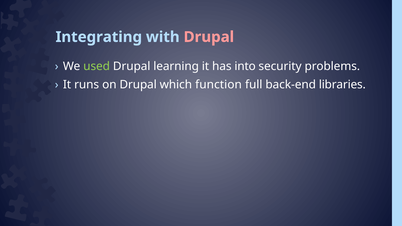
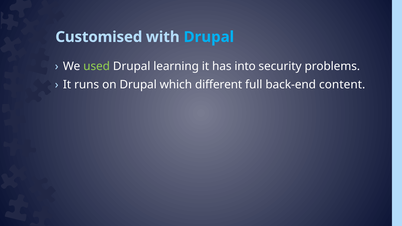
Integrating: Integrating -> Customised (99, 37)
Drupal colour: pink -> light blue (209, 37)
function: function -> different (219, 85)
libraries: libraries -> content (342, 85)
